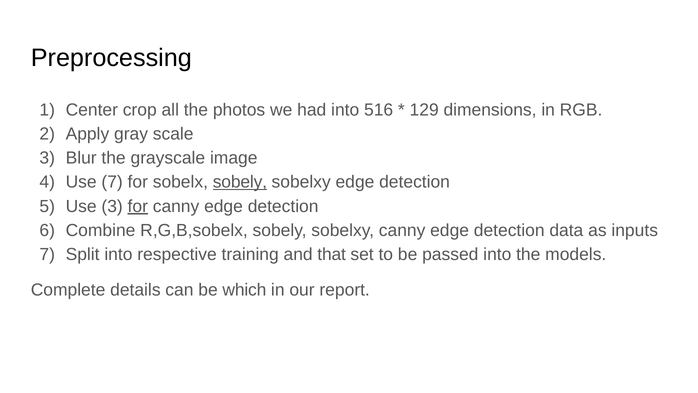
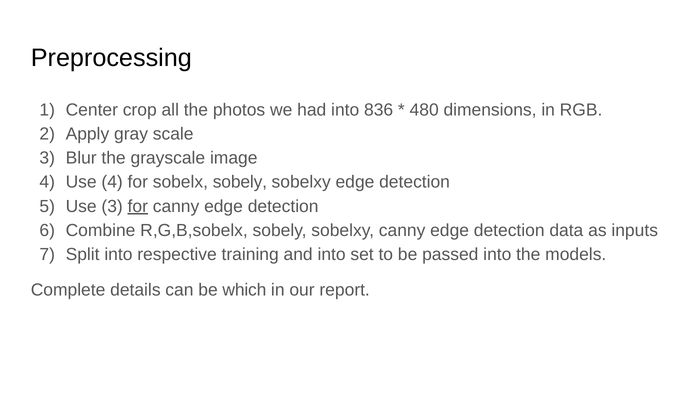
516: 516 -> 836 (379, 110)
129: 129 -> 480 (424, 110)
Use 7: 7 -> 4 (112, 182)
sobely underline: present -> none (240, 182)
and that: that -> into (332, 254)
